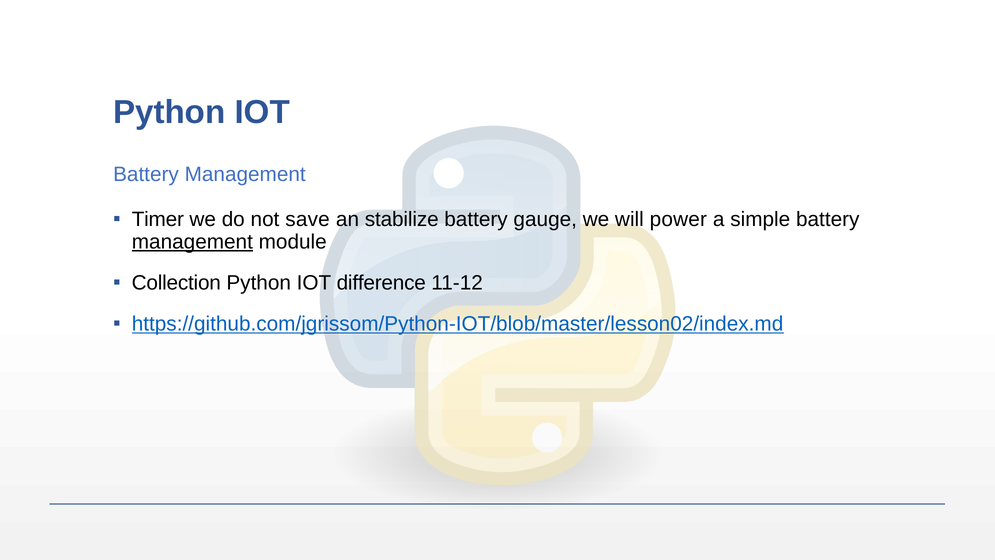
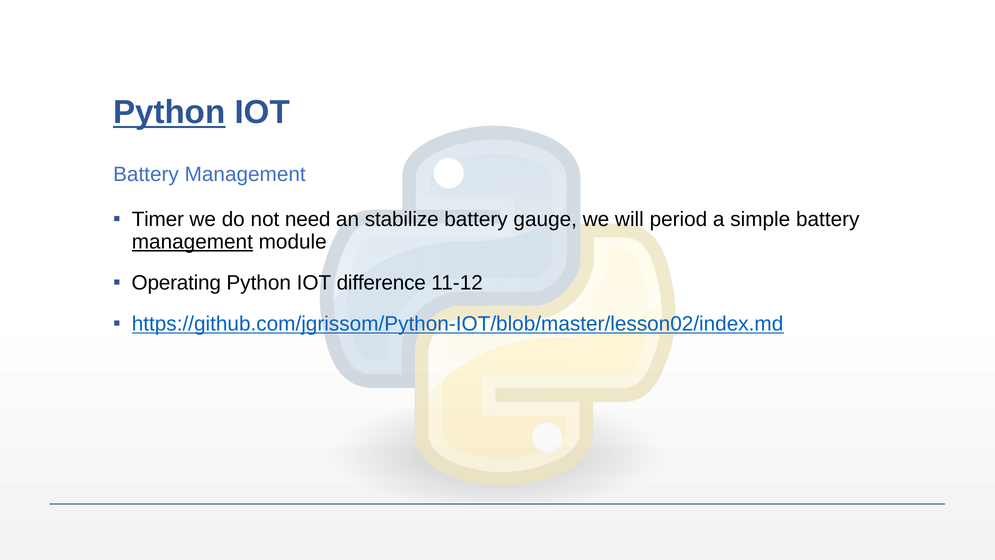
Python underline: none -> present (169, 112)
save: save -> need (308, 219)
power: power -> period (678, 219)
Collection: Collection -> Operating (176, 283)
